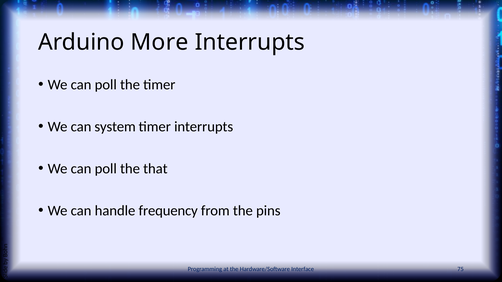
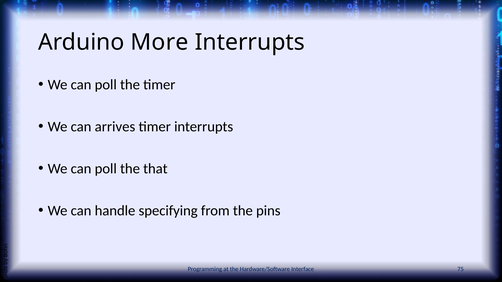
system: system -> arrives (115, 127)
frequency: frequency -> specifying (168, 211)
